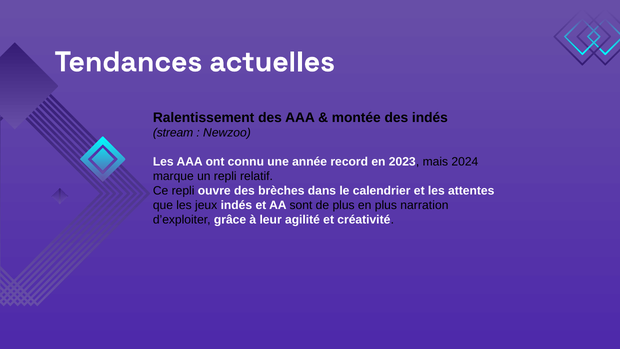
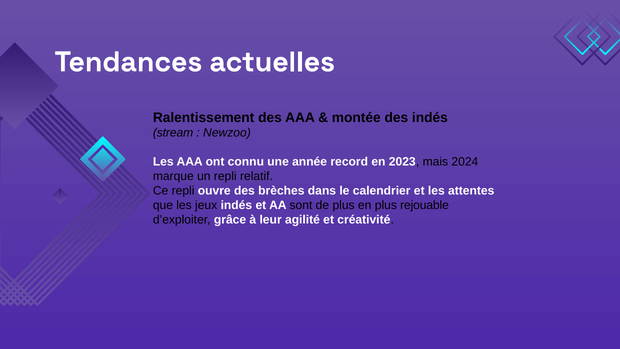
narration: narration -> rejouable (425, 205)
